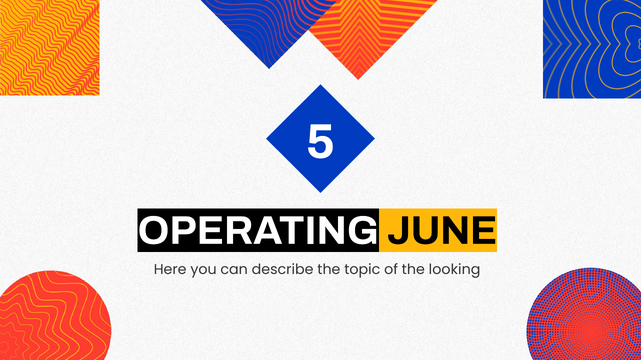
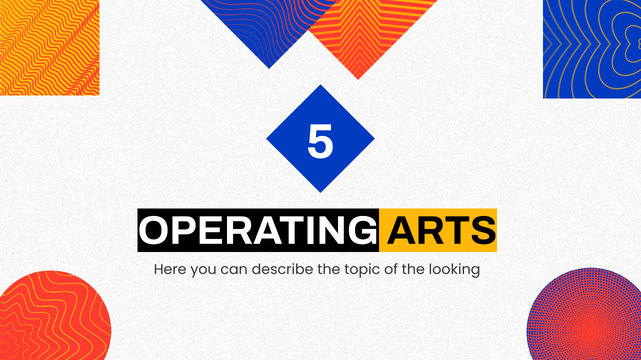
JUNE: JUNE -> ARTS (442, 231)
